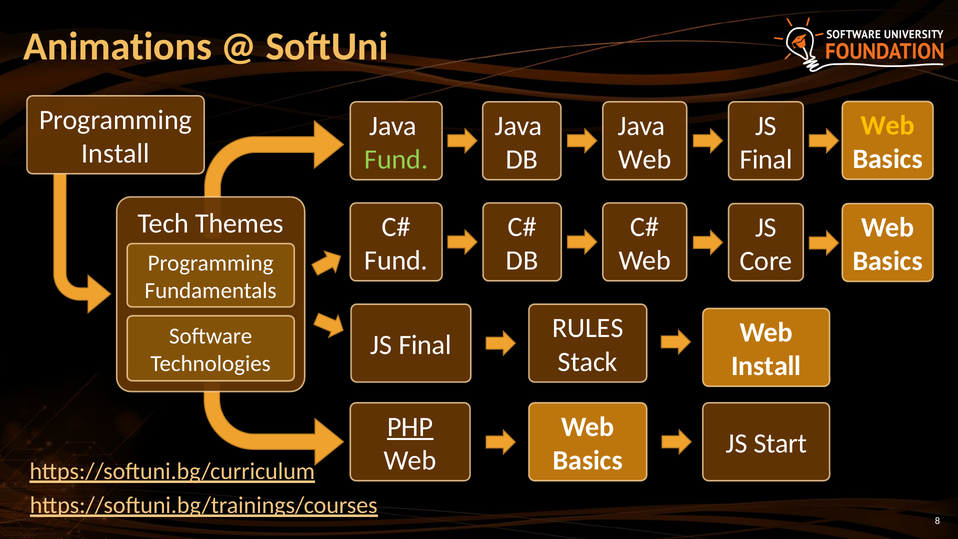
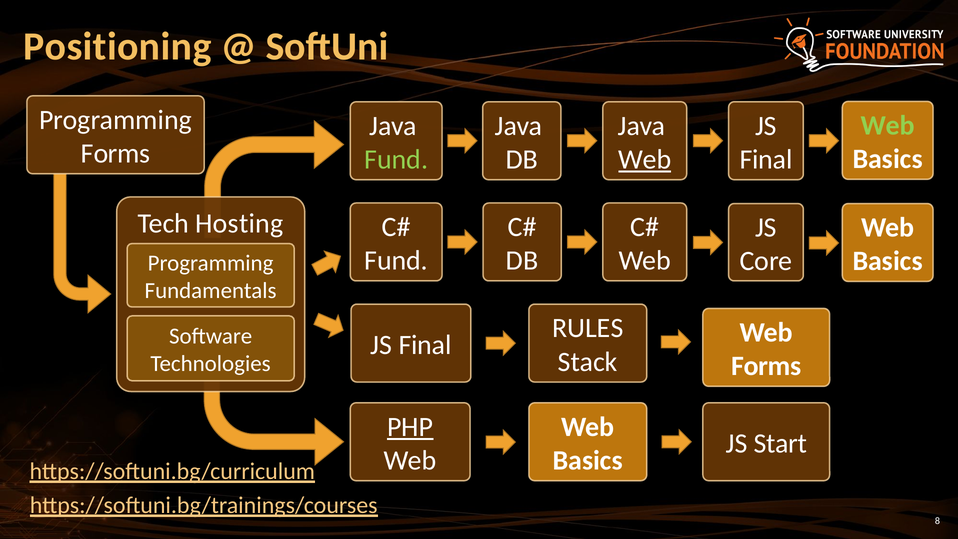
Animations: Animations -> Positioning (117, 47)
Web colour: yellow -> light green (888, 126)
Install: Install -> Forms (116, 153)
Web underline: none -> present (645, 159)
Themes: Themes -> Hosting (239, 223)
Install: Install -> Forms (766, 366)
